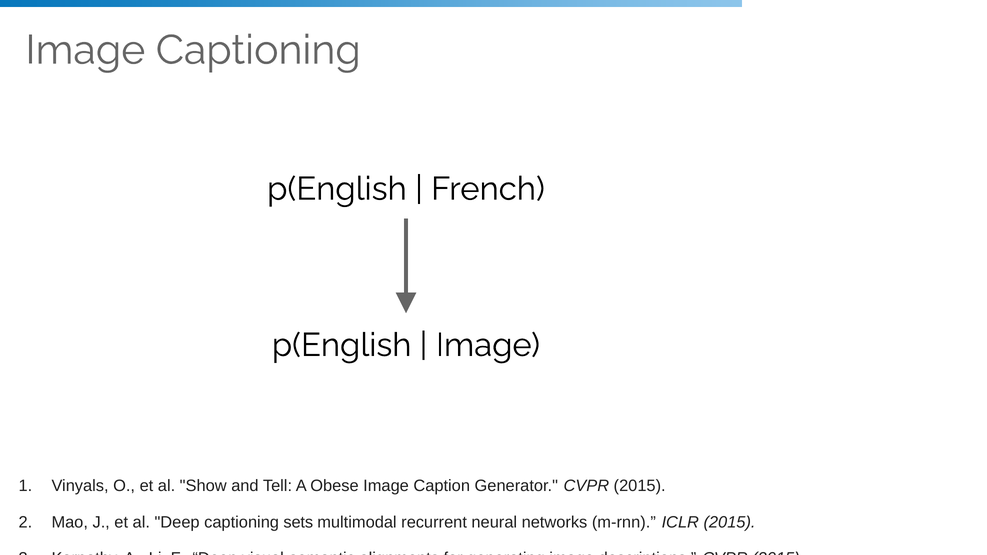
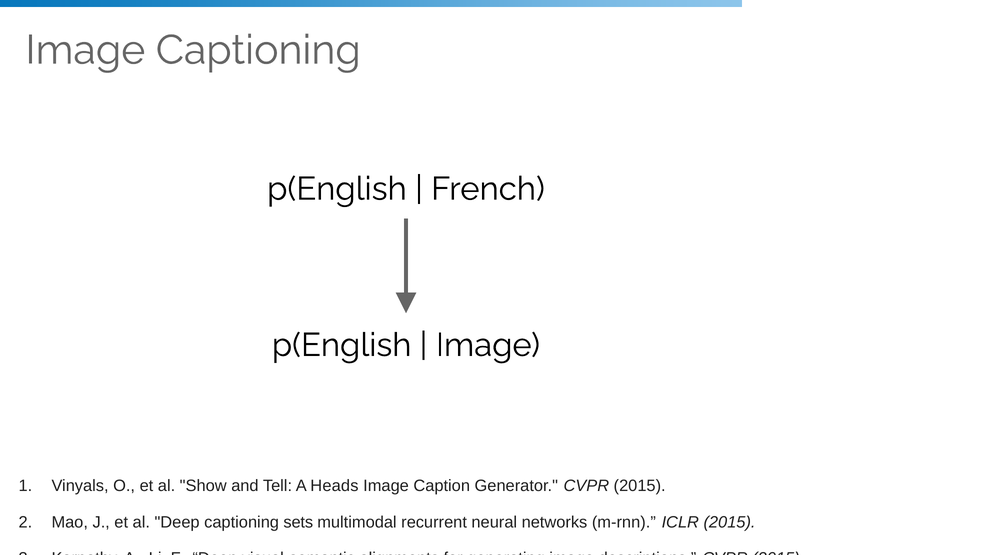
Obese: Obese -> Heads (334, 486)
